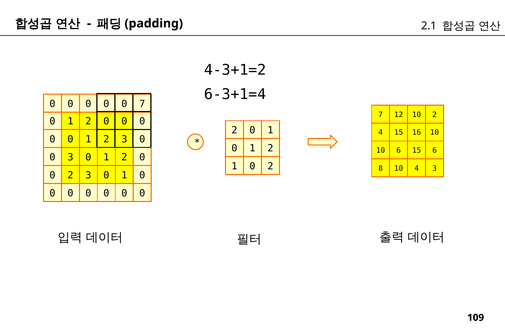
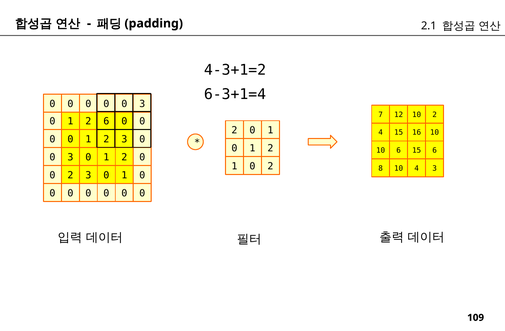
7: 7 -> 3 (142, 104)
1 2 0: 0 -> 6 (106, 122)
